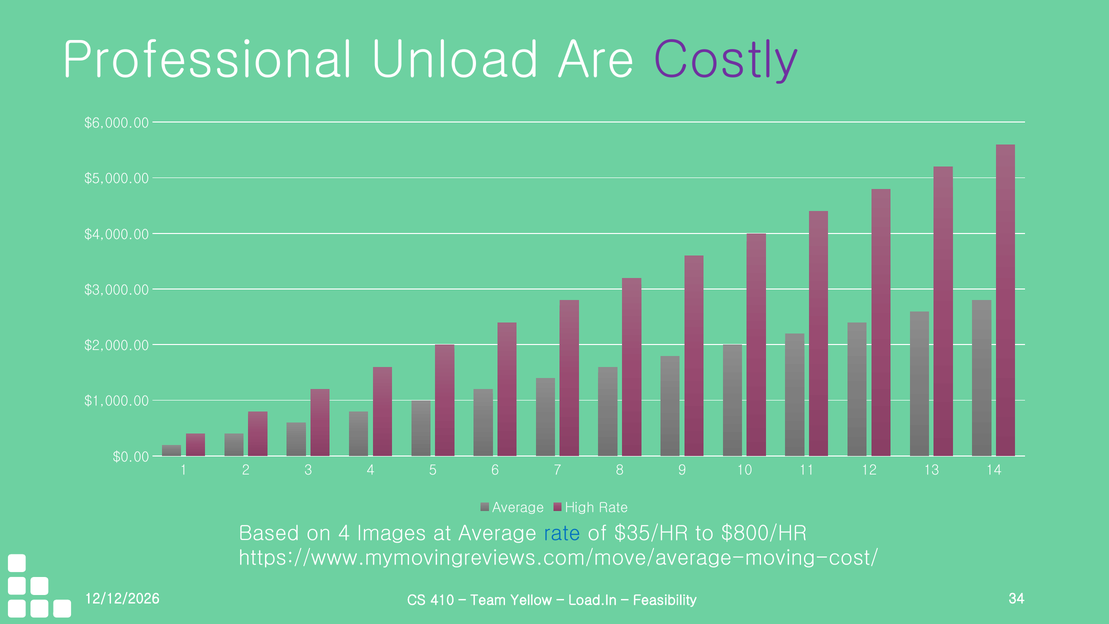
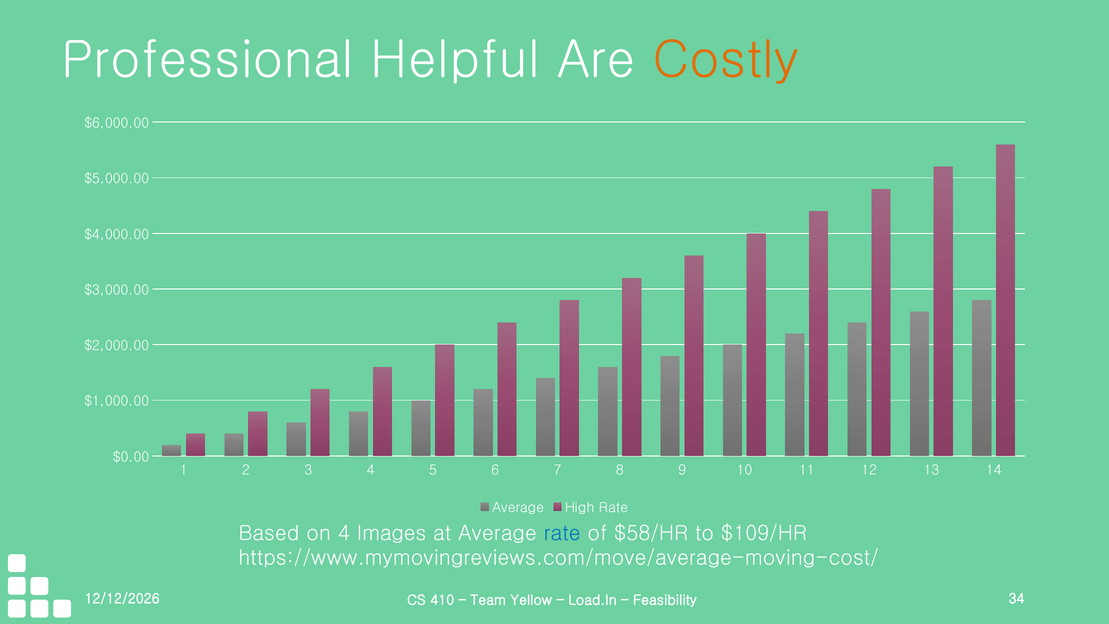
Unload: Unload -> Helpful (455, 60)
Costly colour: purple -> orange (726, 60)
$35/HR: $35/HR -> $58/HR (651, 533)
$800/HR: $800/HR -> $109/HR (764, 533)
